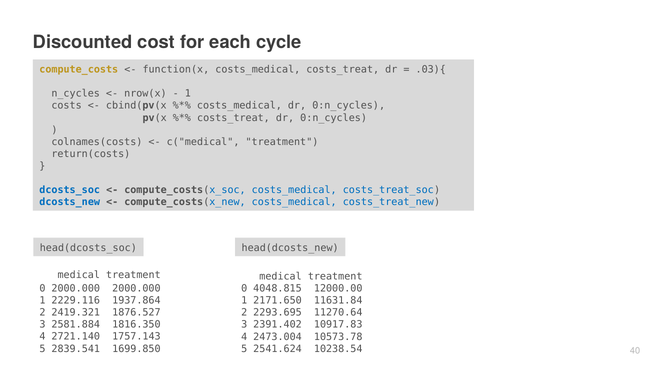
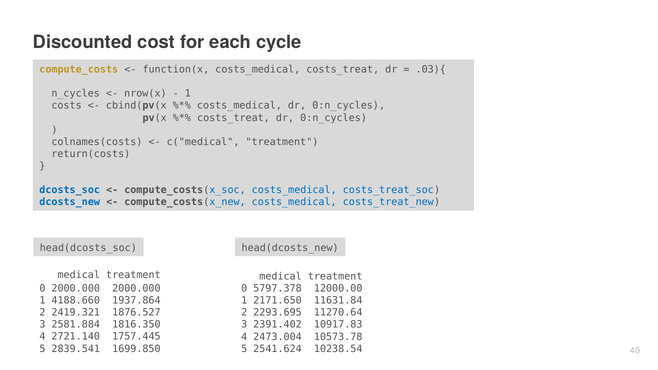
4048.815: 4048.815 -> 5797.378 (277, 289)
2229.116: 2229.116 -> 4188.660 (76, 301)
1757.143: 1757.143 -> 1757.445 (136, 337)
